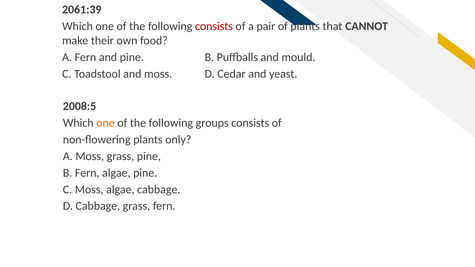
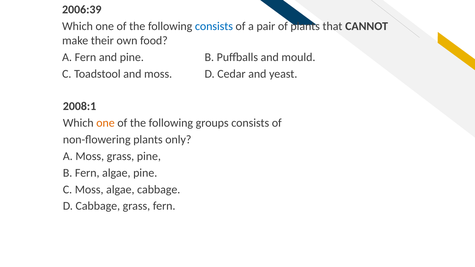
2061:39: 2061:39 -> 2006:39 (82, 10)
consists colour: red -> blue (214, 26)
2008:5: 2008:5 -> 2008:1 (80, 106)
